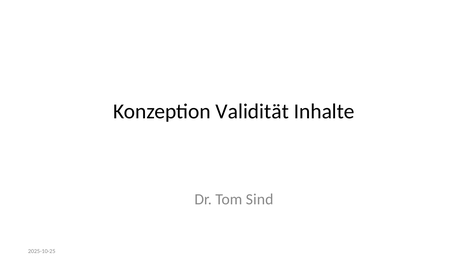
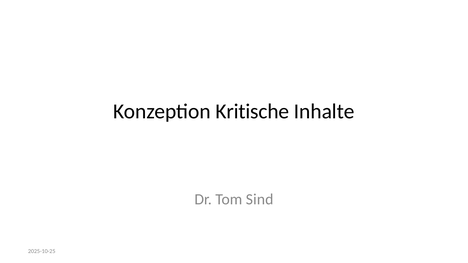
Validität: Validität -> Kritische (252, 111)
